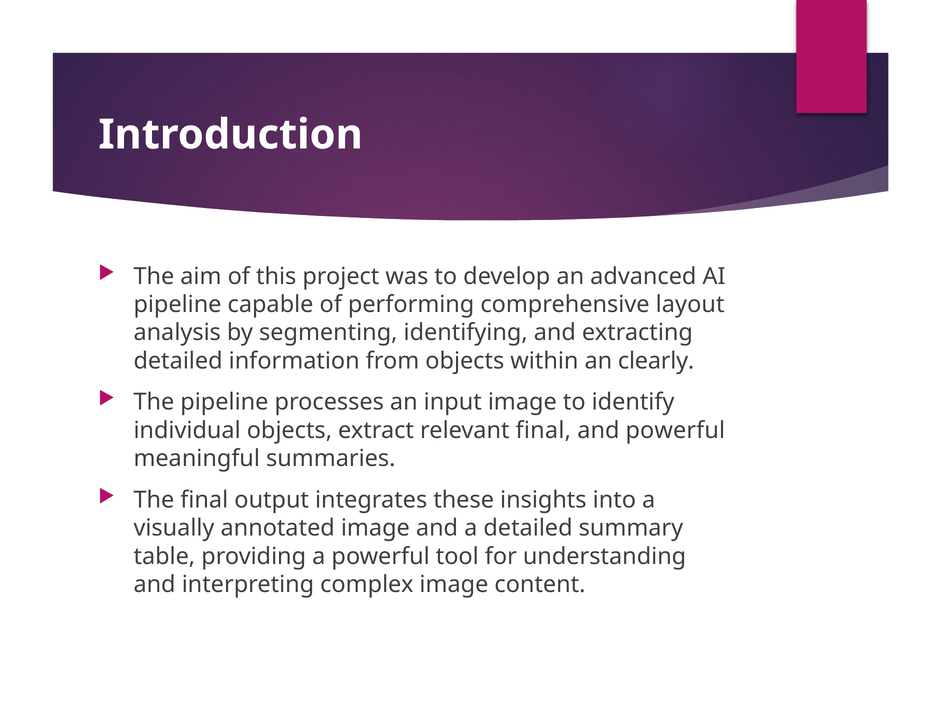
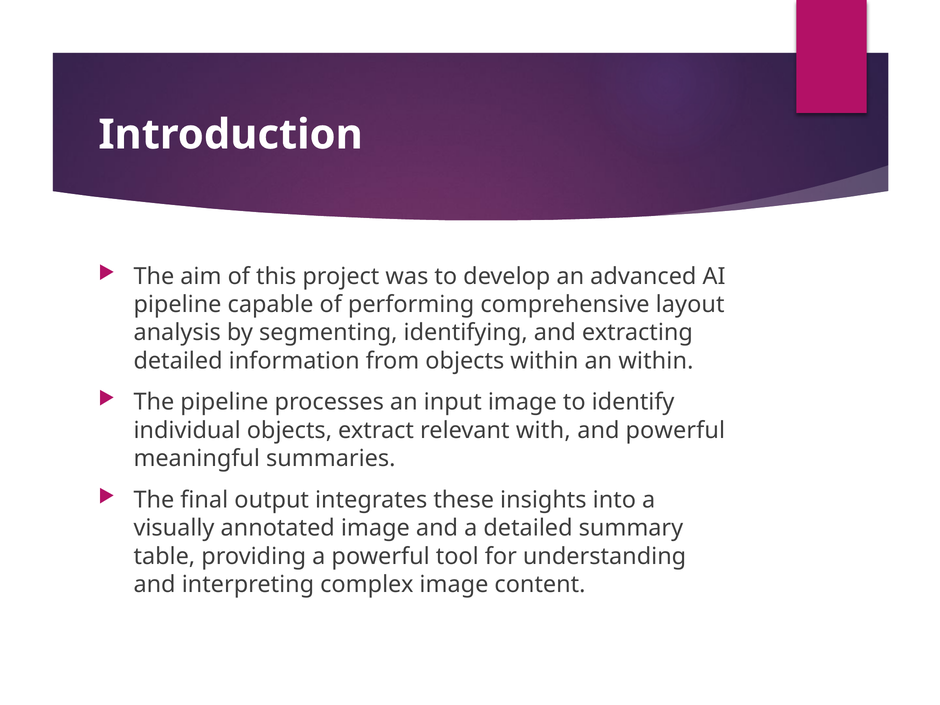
an clearly: clearly -> within (656, 361)
relevant final: final -> with (543, 430)
